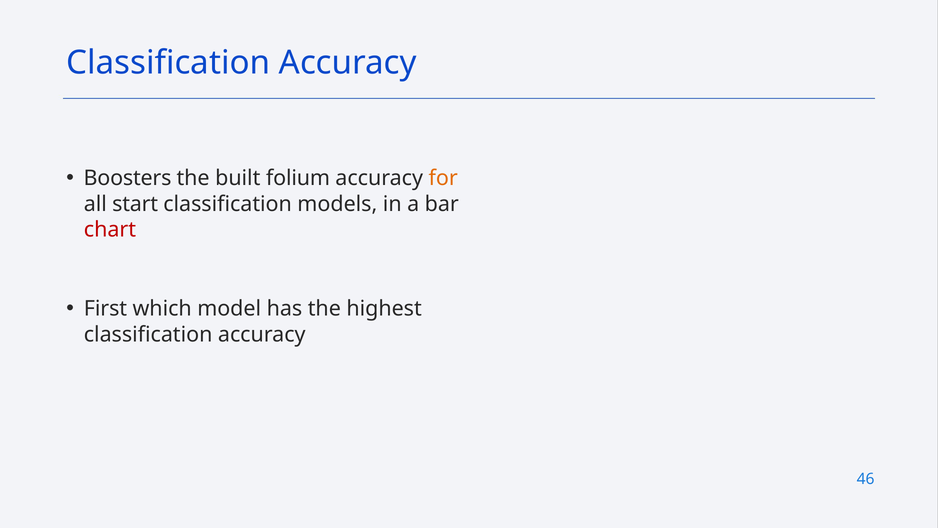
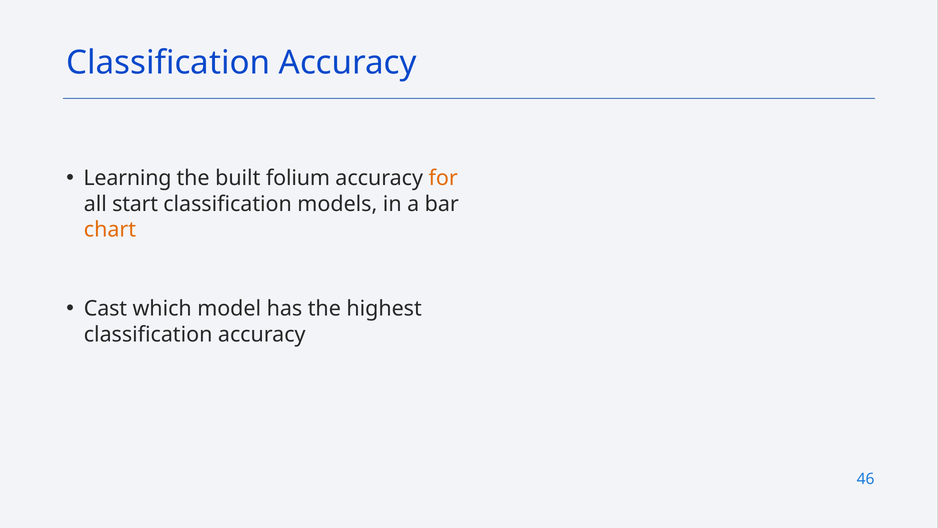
Boosters: Boosters -> Learning (128, 178)
chart colour: red -> orange (110, 230)
First: First -> Cast (105, 308)
